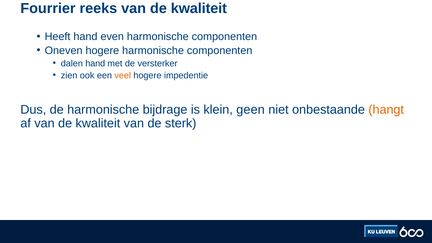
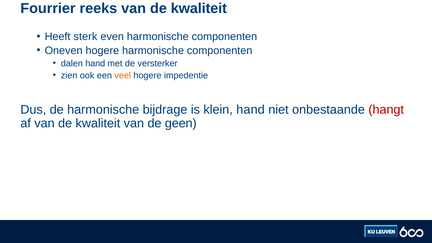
Heeft hand: hand -> sterk (85, 37)
klein geen: geen -> hand (251, 110)
hangt colour: orange -> red (386, 110)
sterk: sterk -> geen (181, 123)
